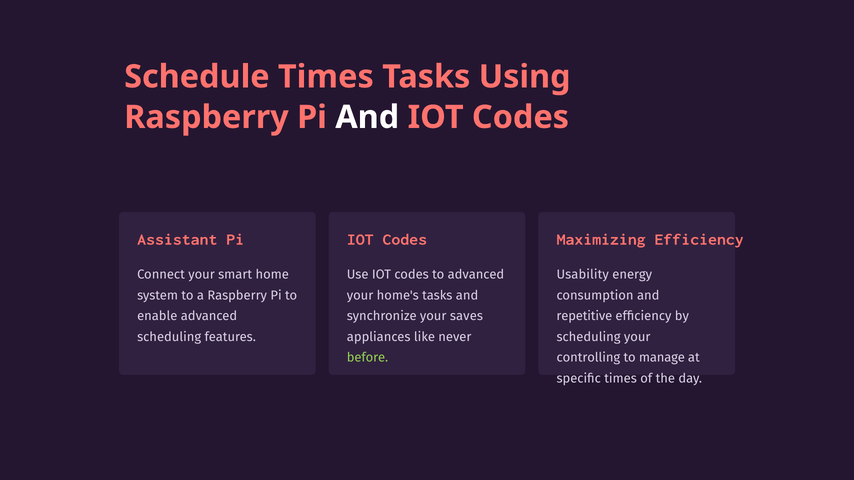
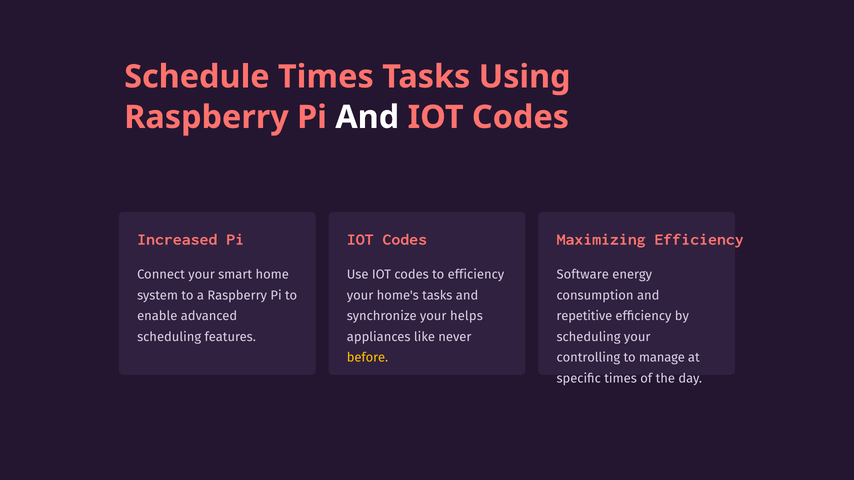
Assistant: Assistant -> Increased (177, 239)
to advanced: advanced -> efficiency (476, 275)
Usability: Usability -> Software (583, 275)
saves: saves -> helps (466, 316)
before colour: light green -> yellow (368, 358)
